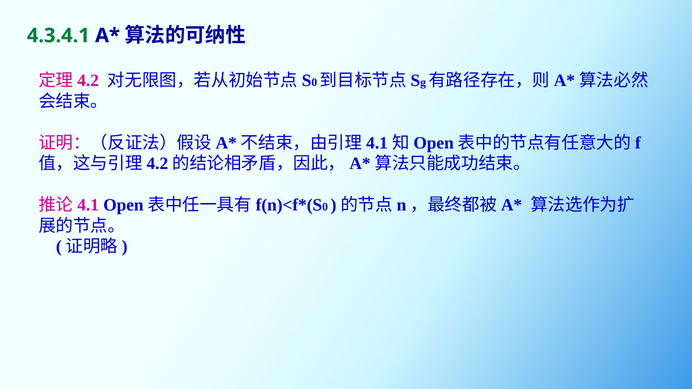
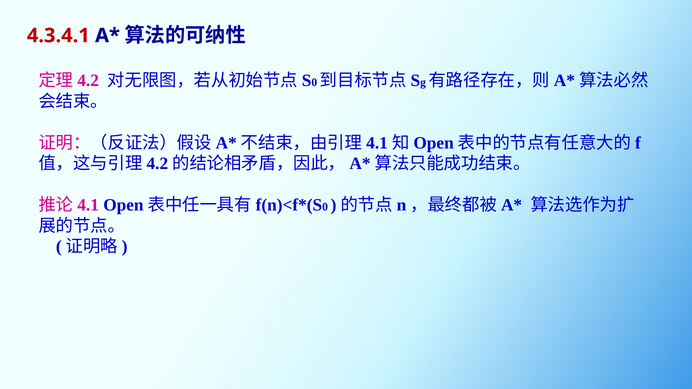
4.3.4.1 colour: green -> red (58, 36)
